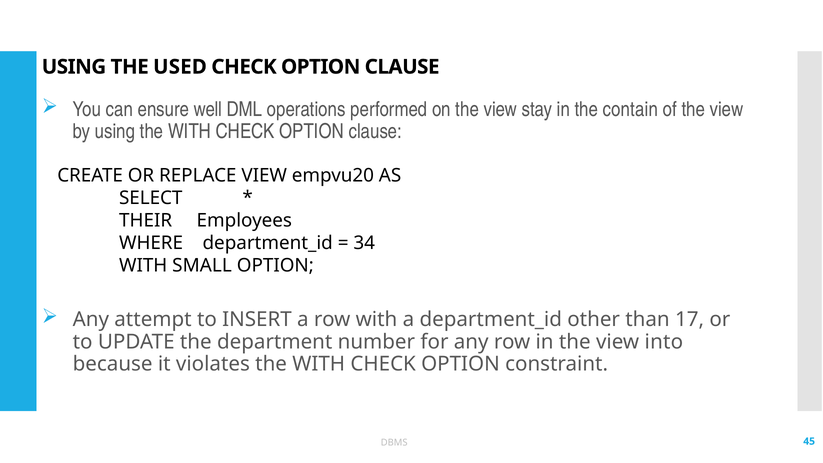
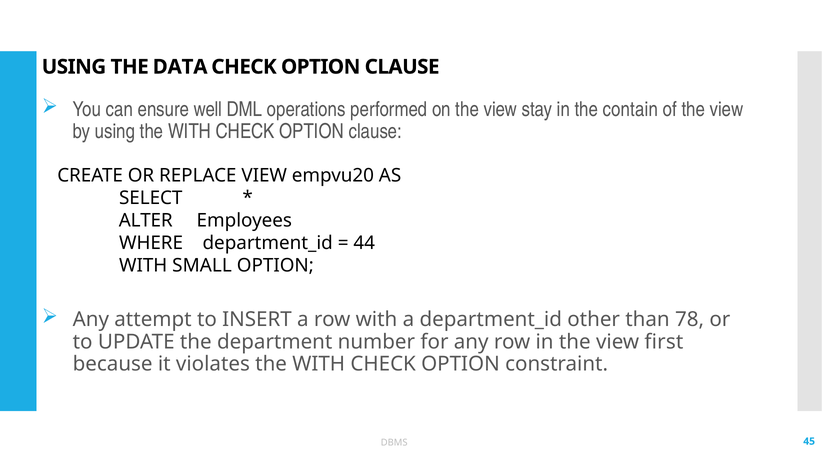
USED: USED -> DATA (180, 67)
THEIR: THEIR -> ALTER (146, 220)
34: 34 -> 44 (364, 243)
17: 17 -> 78 (690, 319)
into: into -> first (664, 342)
